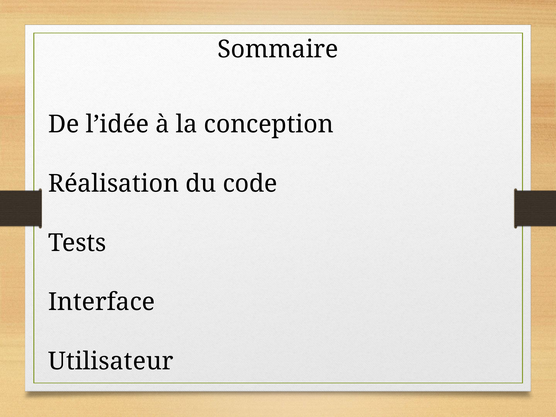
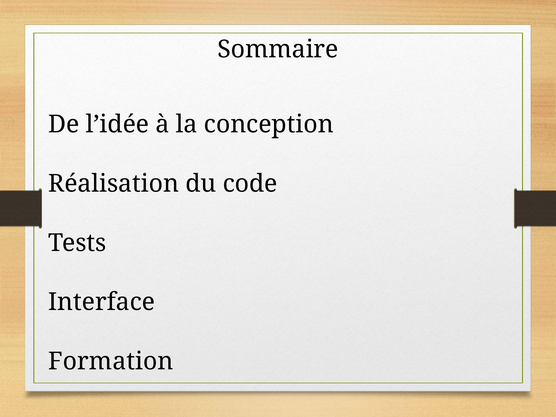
Utilisateur: Utilisateur -> Formation (111, 361)
